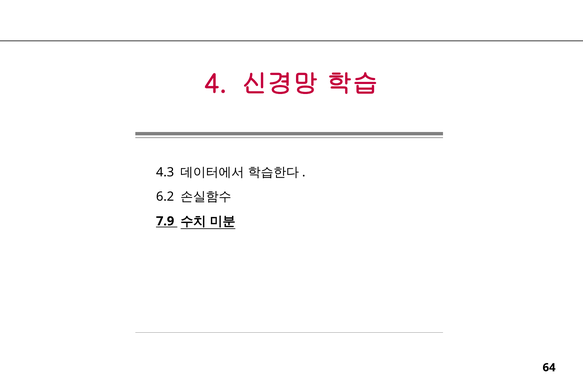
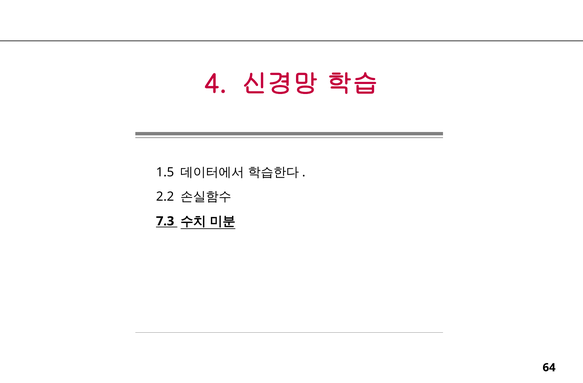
4.3: 4.3 -> 1.5 (165, 172)
6.2: 6.2 -> 2.2 (165, 197)
7.9: 7.9 -> 7.3 (165, 221)
